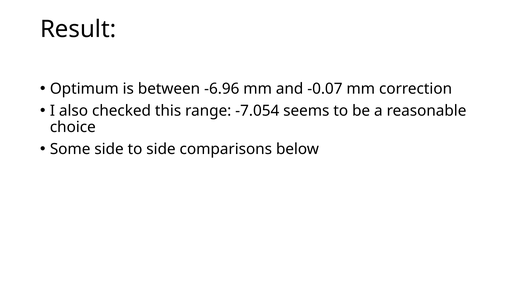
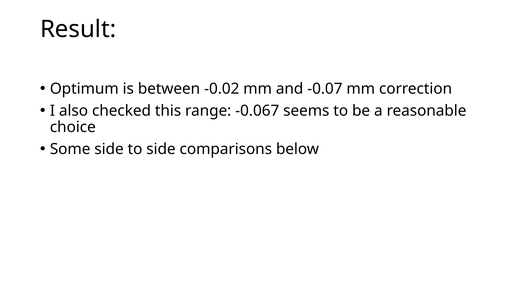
-6.96: -6.96 -> -0.02 (222, 89)
-7.054: -7.054 -> -0.067 (257, 111)
